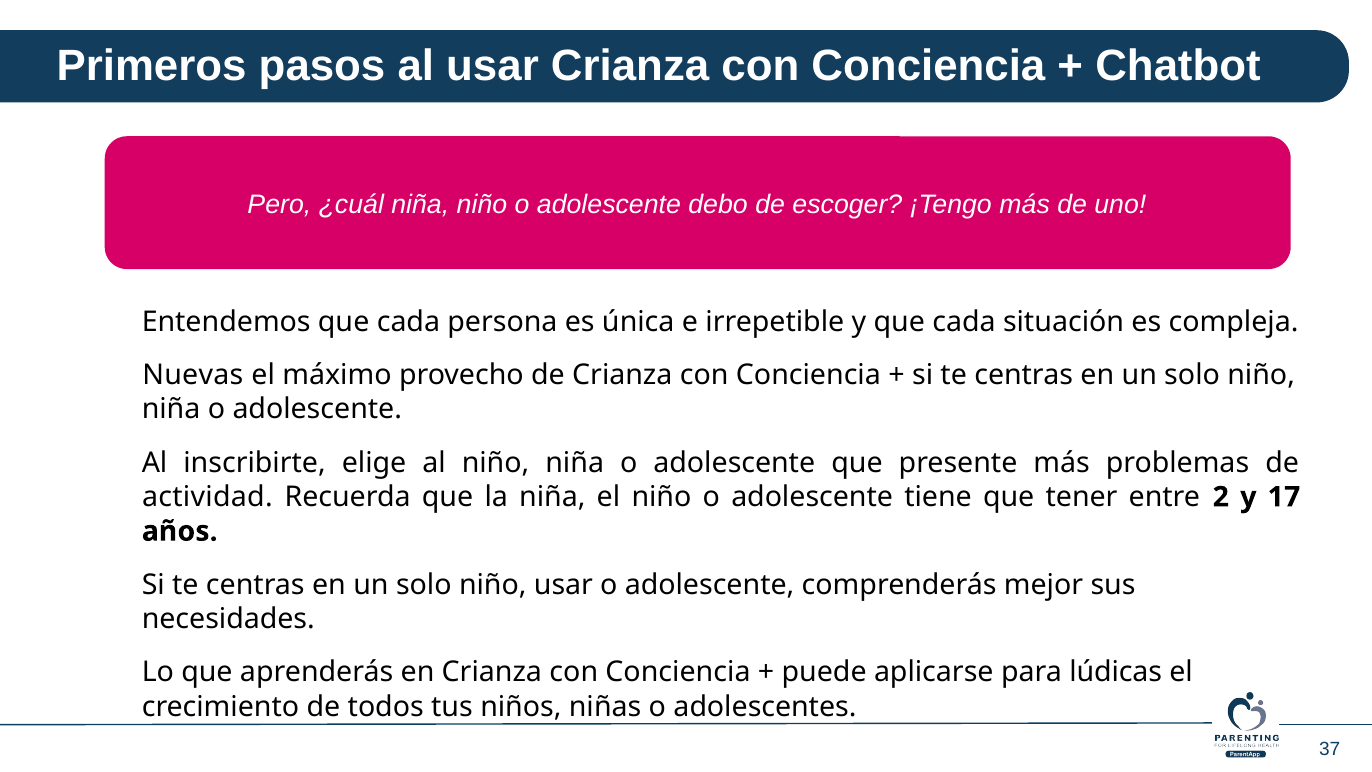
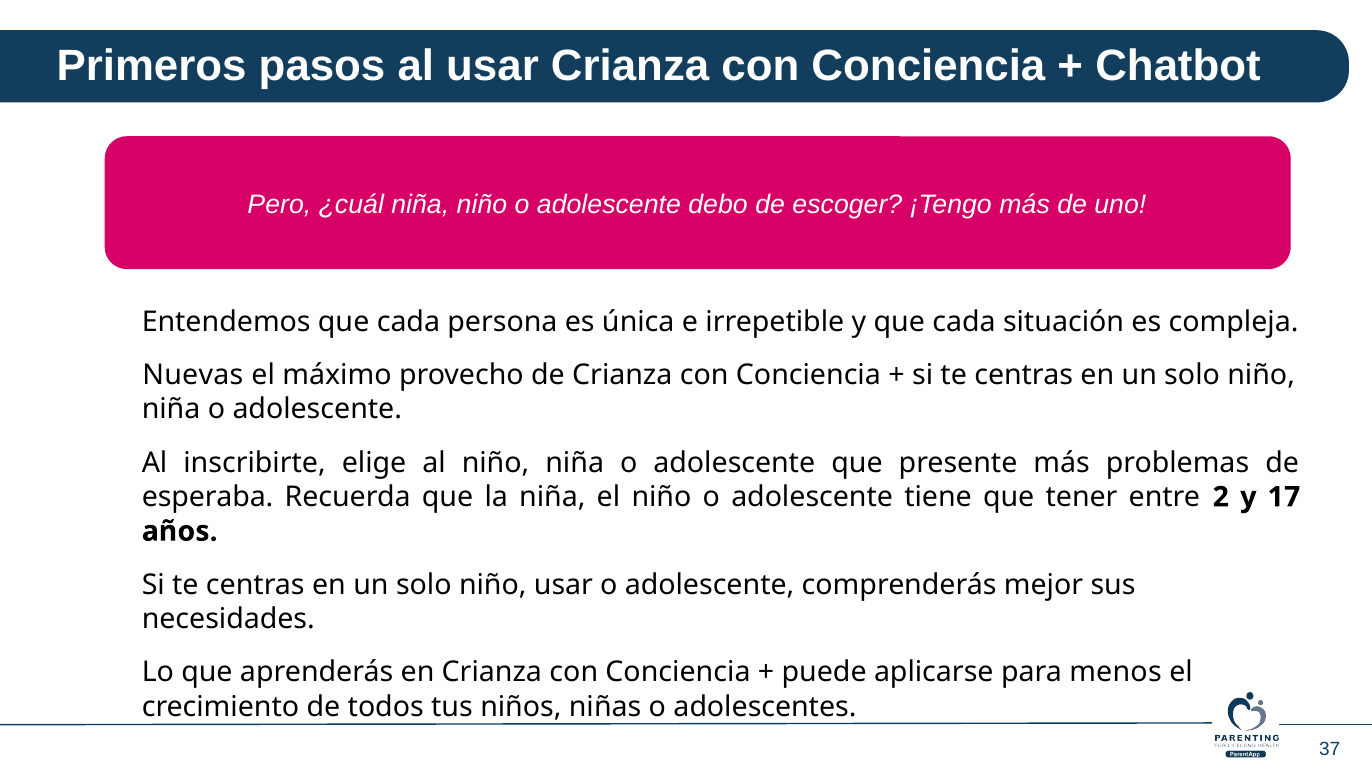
actividad: actividad -> esperaba (208, 497)
lúdicas: lúdicas -> menos (1115, 672)
